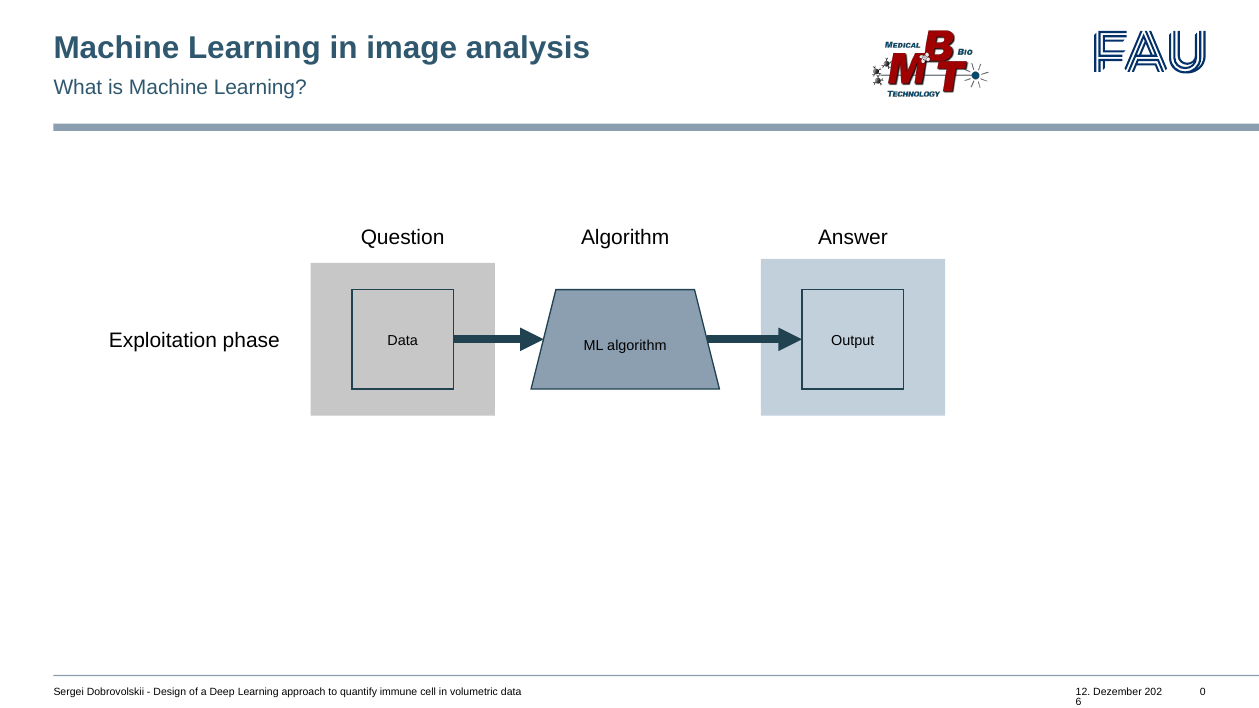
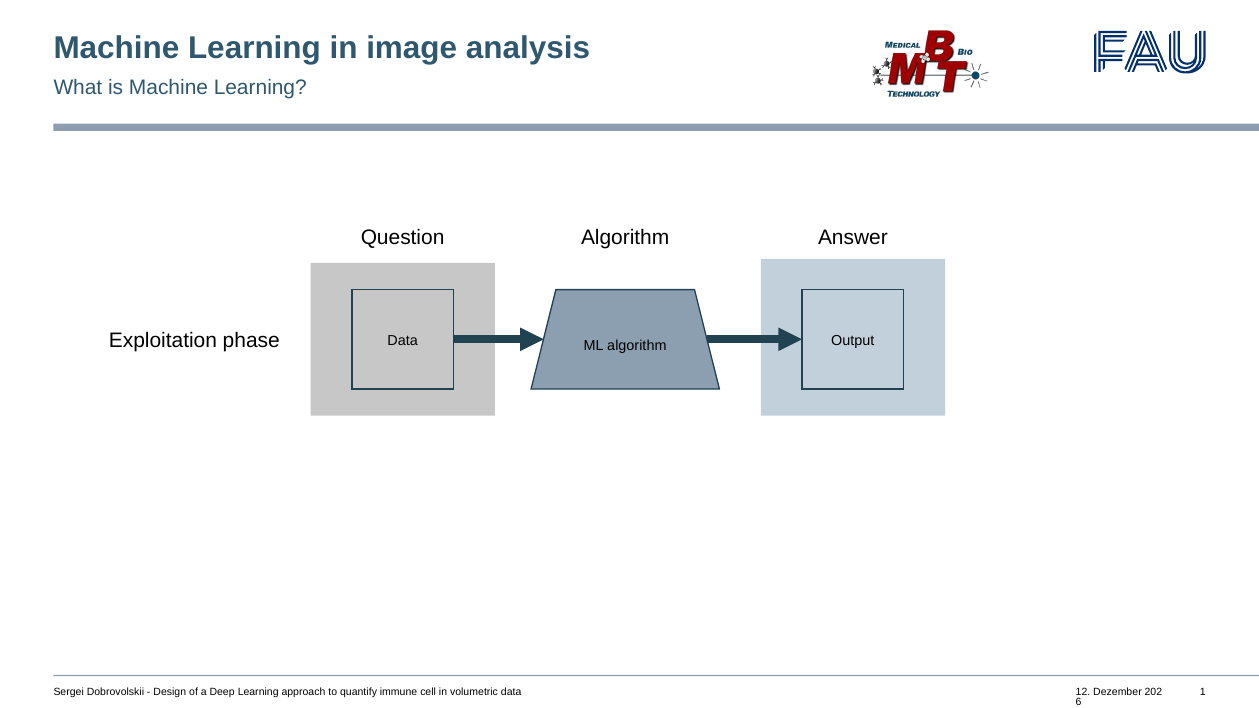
0: 0 -> 1 (1203, 692)
